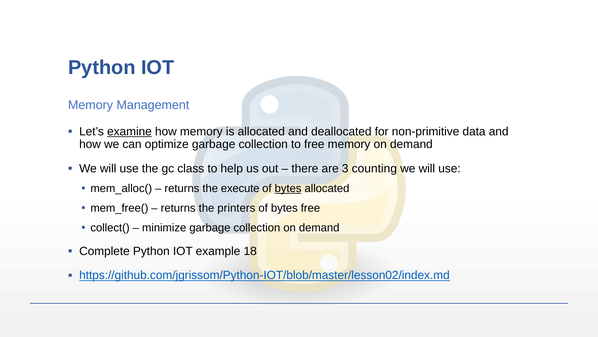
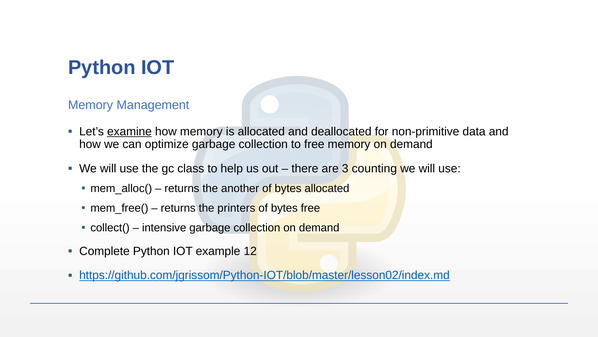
execute: execute -> another (240, 188)
bytes underline: present -> none (288, 188)
minimize: minimize -> intensive (164, 227)
18: 18 -> 12 (250, 251)
